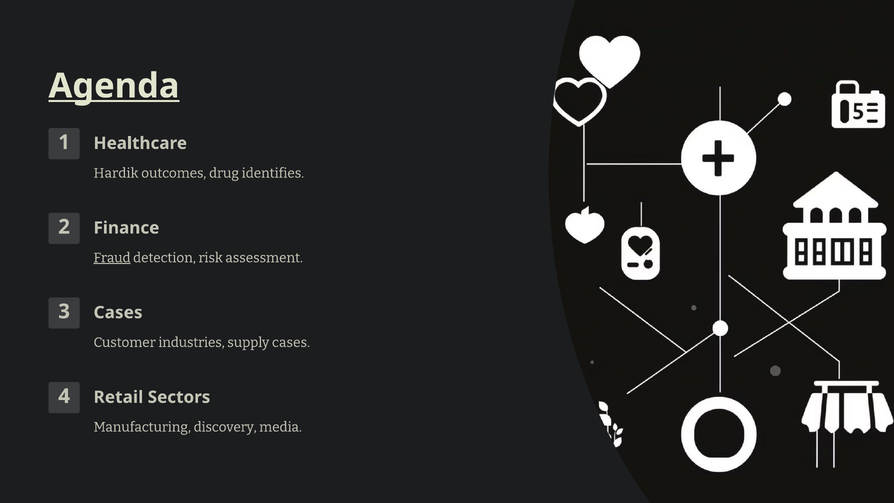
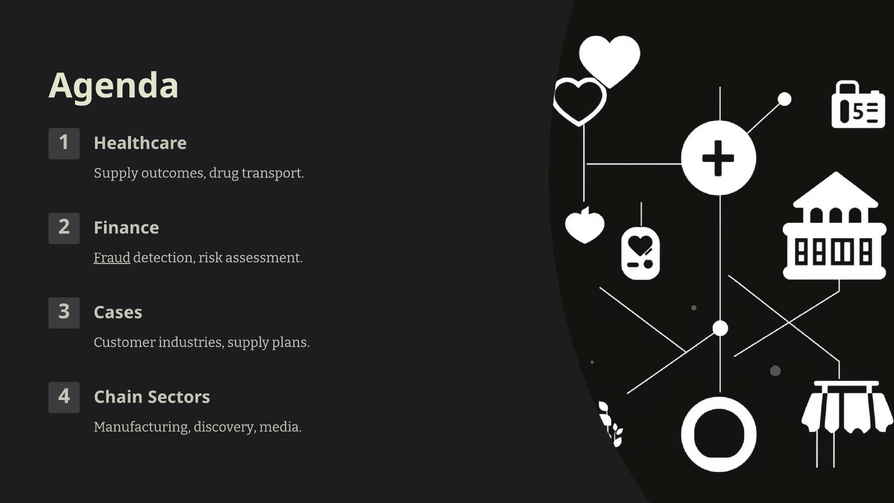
Agenda underline: present -> none (114, 86)
Hardik: Hardik -> Supply (116, 173)
identifies: identifies -> transport (273, 173)
supply cases: cases -> plans (291, 342)
Retail: Retail -> Chain (118, 397)
